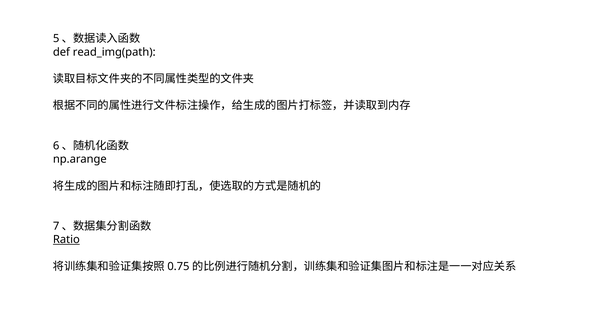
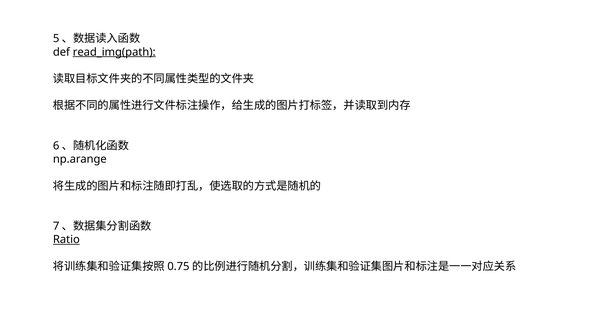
read_img(path underline: none -> present (114, 52)
